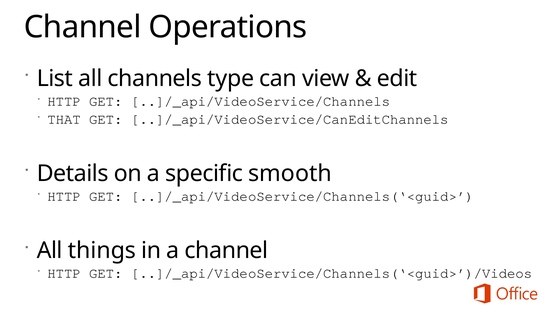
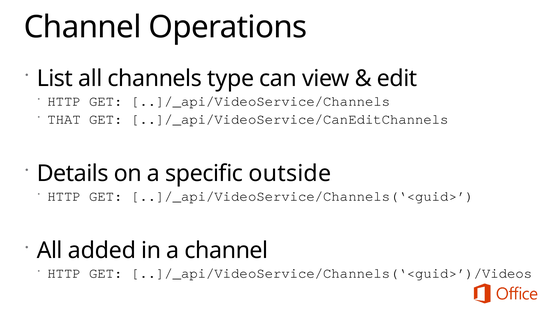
smooth: smooth -> outside (290, 174)
things: things -> added (102, 251)
